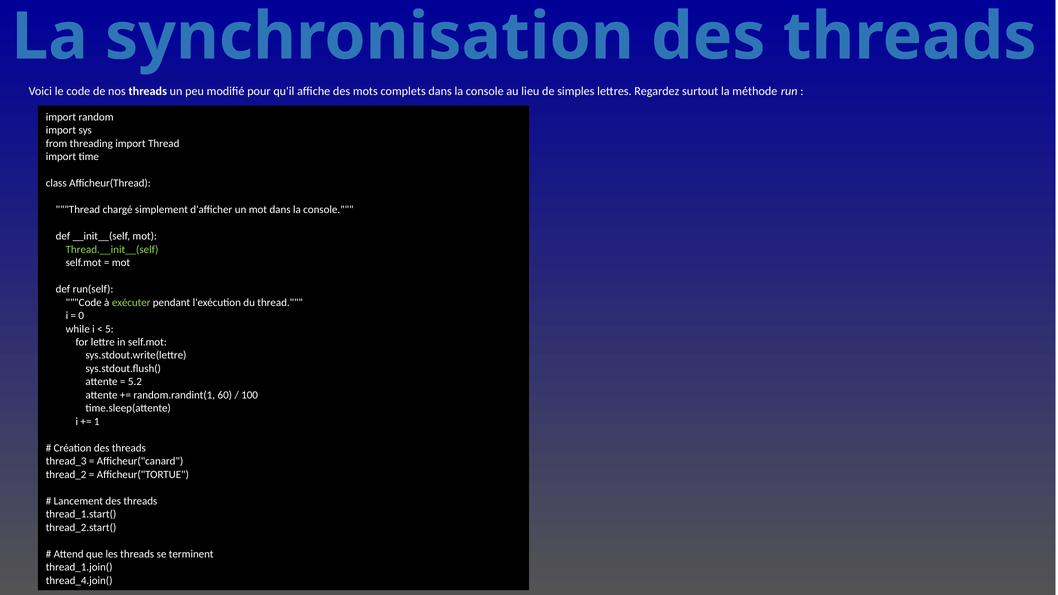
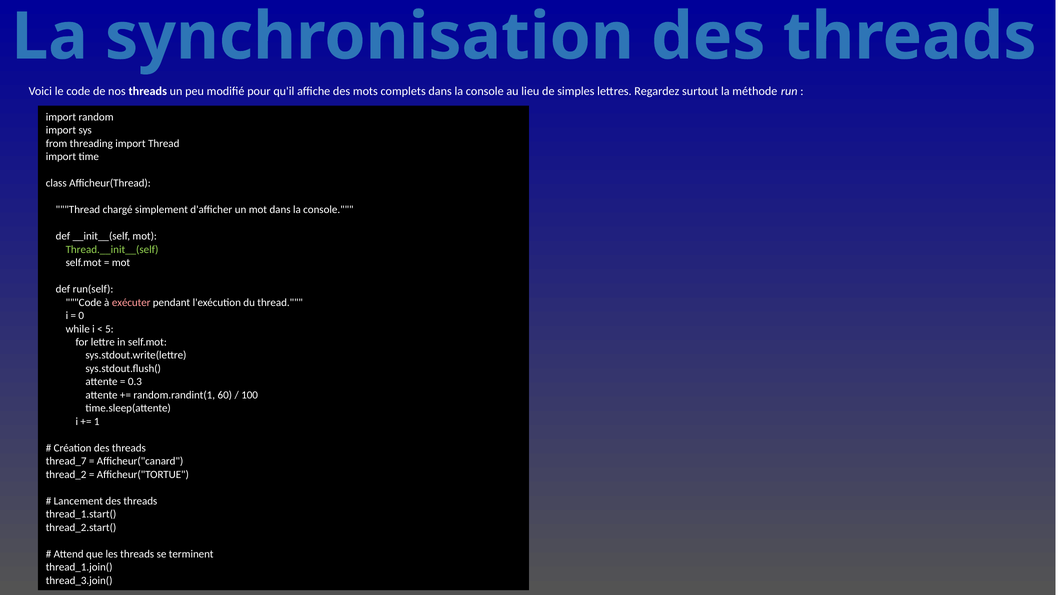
exécuter colour: light green -> pink (131, 302)
5.2: 5.2 -> 0.3 (135, 382)
thread_3: thread_3 -> thread_7 (66, 461)
thread_4.join(: thread_4.join( -> thread_3.join( (79, 581)
